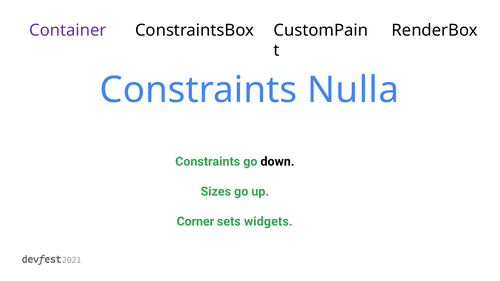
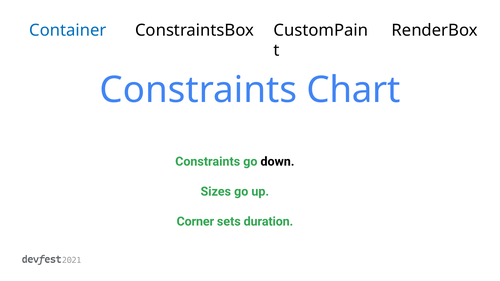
Container colour: purple -> blue (68, 30)
Nulla: Nulla -> Chart (354, 90)
widgets: widgets -> duration (268, 222)
